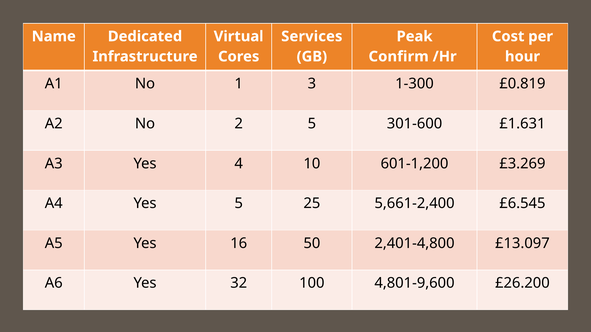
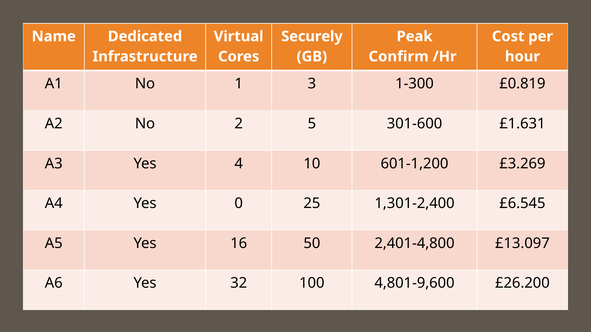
Services: Services -> Securely (312, 36)
Yes 5: 5 -> 0 (239, 204)
5,661-2,400: 5,661-2,400 -> 1,301-2,400 (415, 204)
